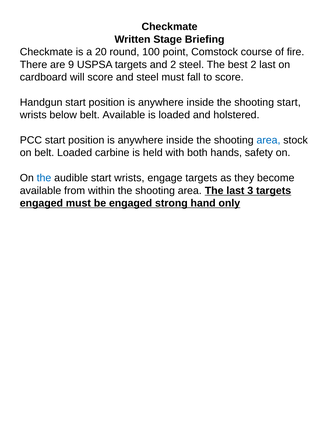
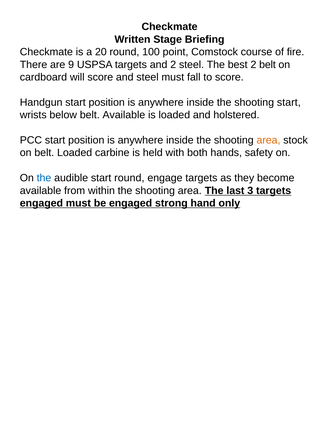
2 last: last -> belt (267, 65)
area colour: blue -> orange (268, 140)
audible start wrists: wrists -> round (129, 178)
